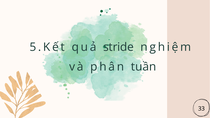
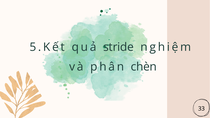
tuần: tuần -> chèn (144, 67)
